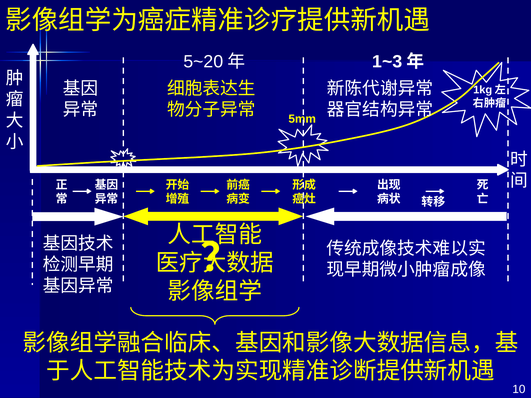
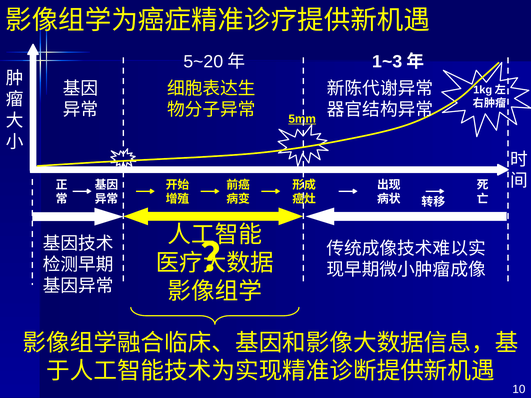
5mm underline: none -> present (302, 119)
